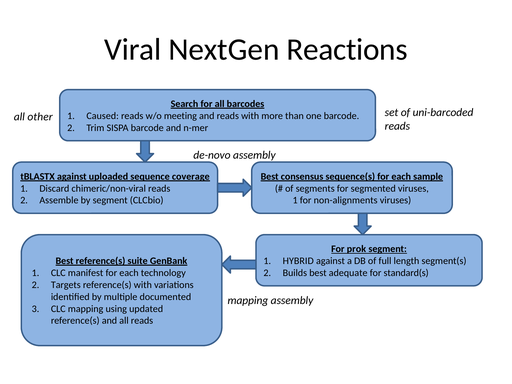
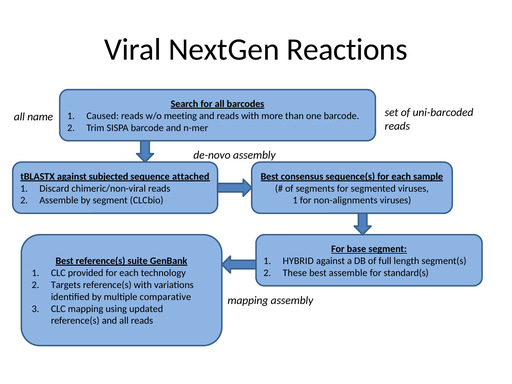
other: other -> name (40, 117)
uploaded: uploaded -> subjected (109, 176)
coverage: coverage -> attached (191, 176)
prok: prok -> base (356, 249)
manifest: manifest -> provided (86, 273)
Builds: Builds -> These (295, 273)
best adequate: adequate -> assemble (348, 273)
documented: documented -> comparative (165, 297)
